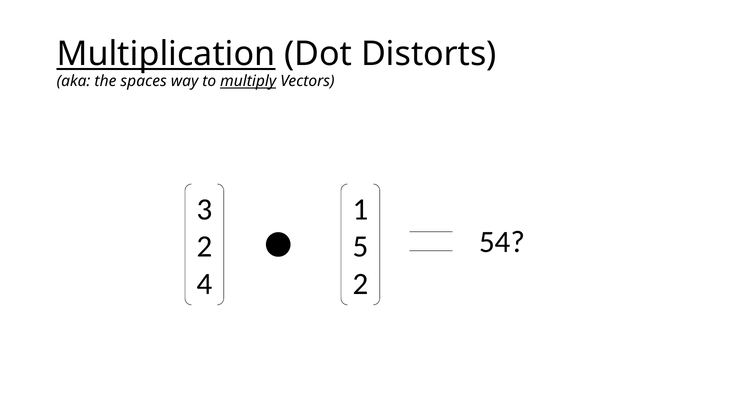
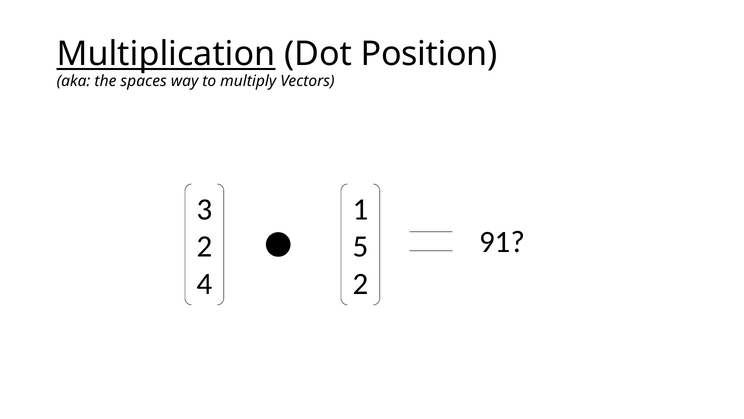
Distorts: Distorts -> Position (429, 54)
multiply underline: present -> none (248, 81)
54: 54 -> 91 (502, 242)
